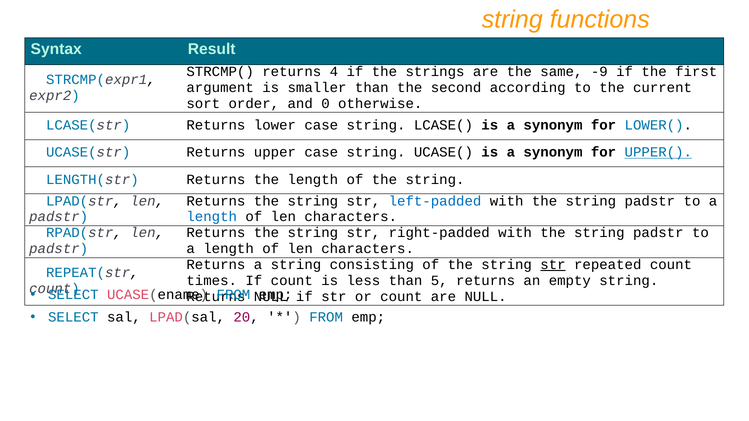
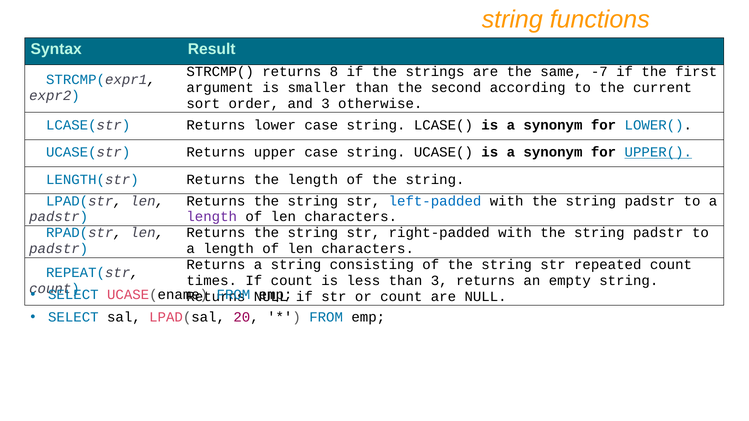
4: 4 -> 8 (334, 72)
-9: -9 -> -7 (599, 72)
and 0: 0 -> 3 (325, 104)
length colour: blue -> purple (212, 217)
str underline: present -> none (553, 265)
than 5: 5 -> 3 (439, 281)
